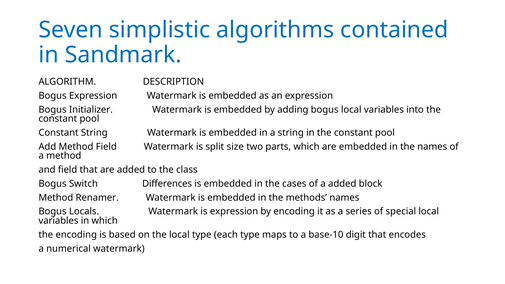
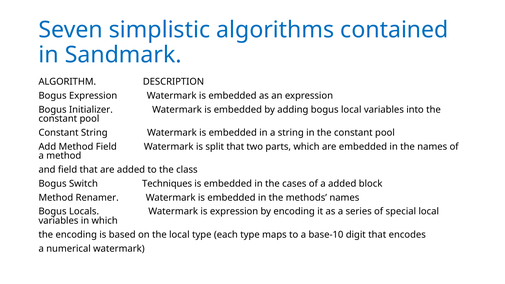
split size: size -> that (235, 147)
Differences: Differences -> Techniques (167, 184)
